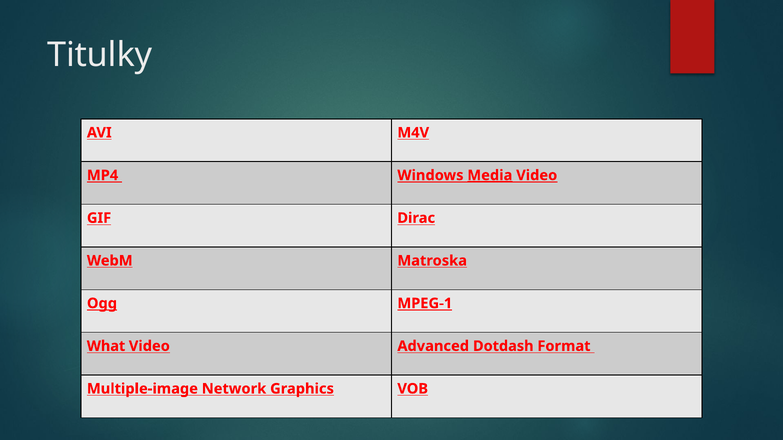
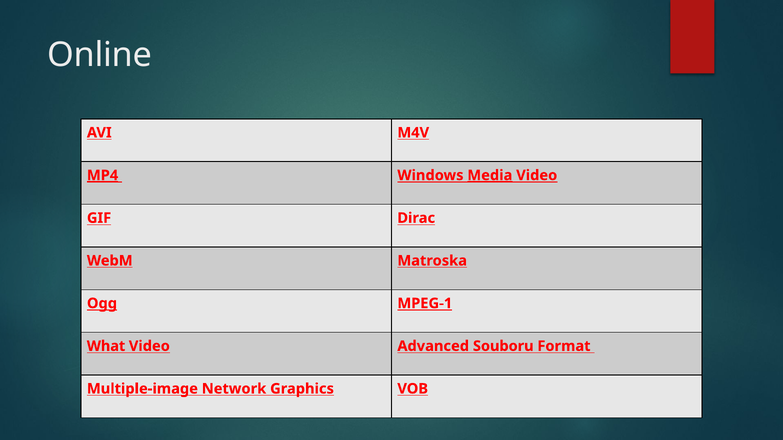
Titulky: Titulky -> Online (100, 55)
MP4 underline: none -> present (103, 175)
Dotdash: Dotdash -> Souboru (503, 346)
